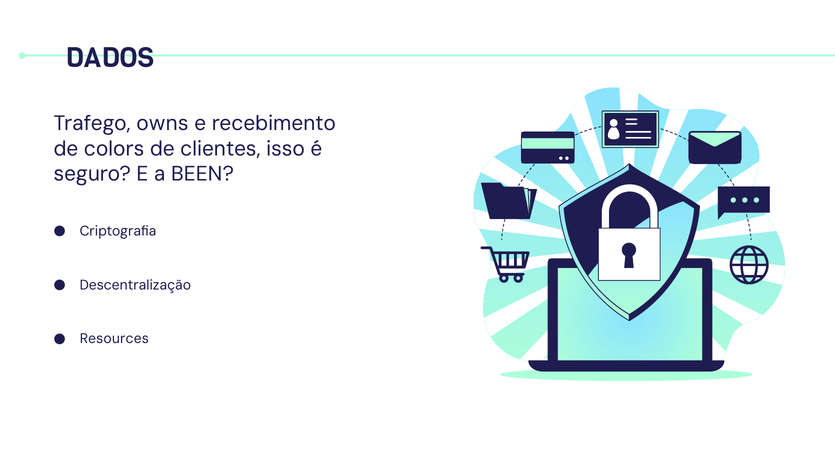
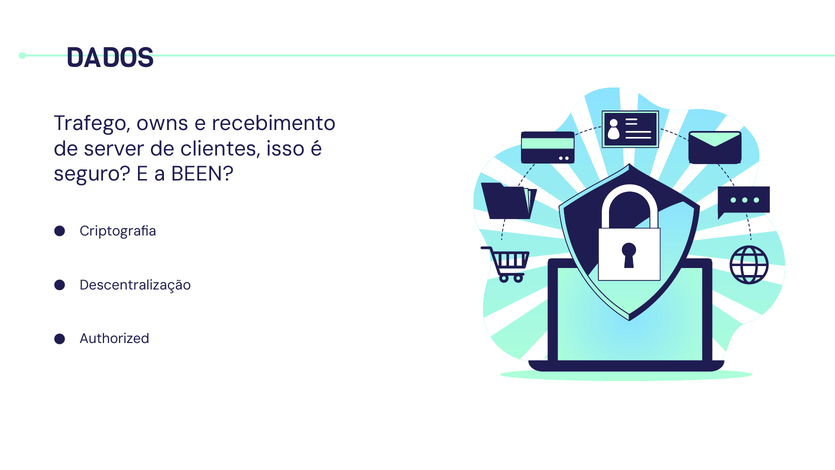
colors: colors -> server (114, 149)
Resources: Resources -> Authorized (114, 339)
